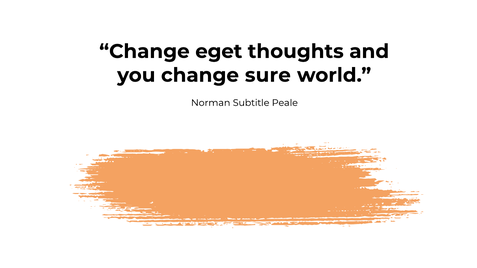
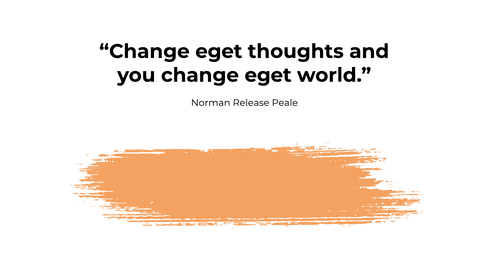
you change sure: sure -> eget (268, 75)
Subtitle: Subtitle -> Release (251, 103)
